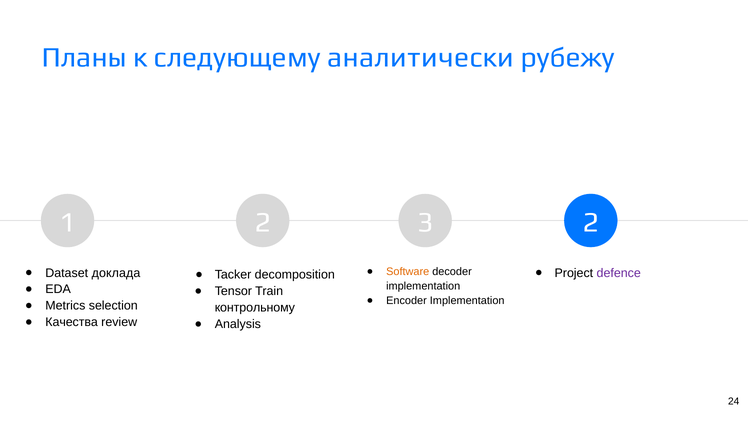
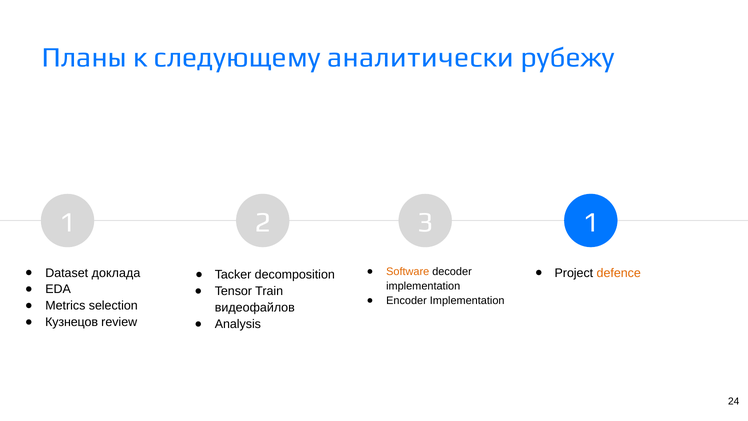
2 2: 2 -> 1 (591, 222)
defence colour: purple -> orange (619, 273)
контрольному: контрольному -> видеофайлов (255, 308)
Качества: Качества -> Кузнецов (72, 322)
